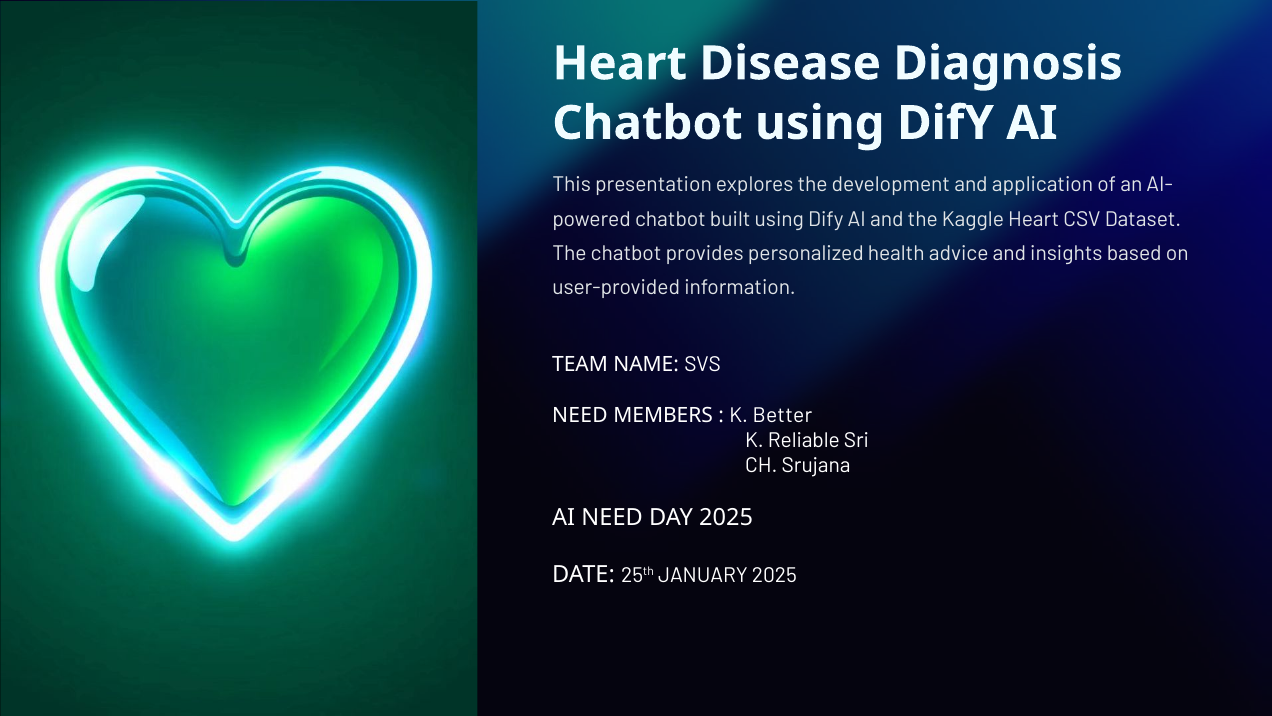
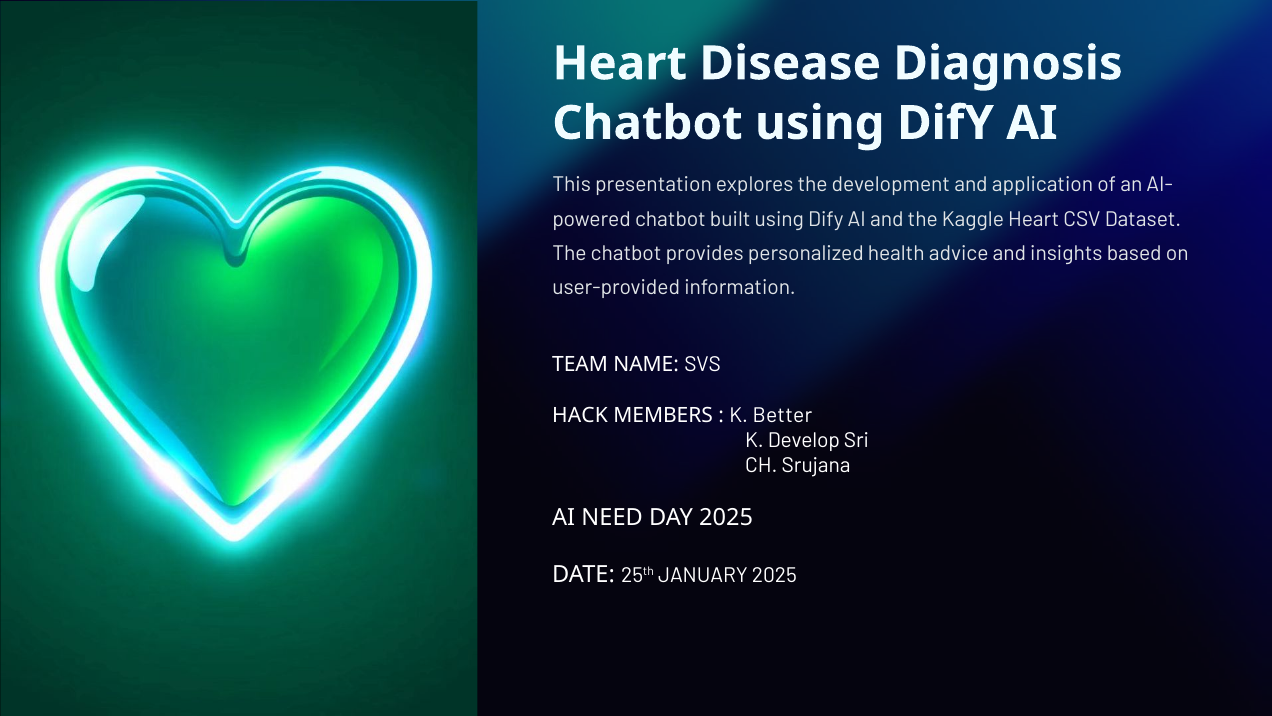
NEED: NEED -> HACK (580, 415)
Reliable: Reliable -> Develop (804, 440)
